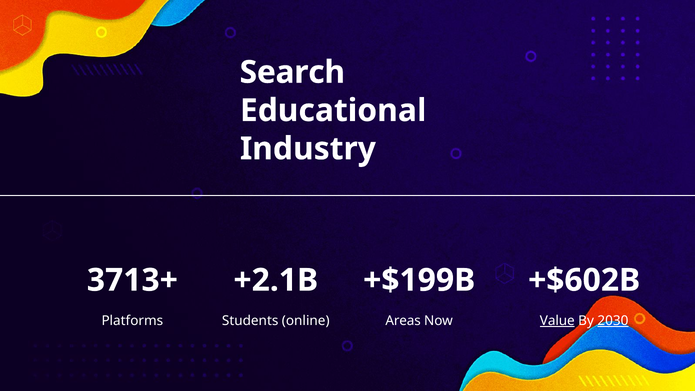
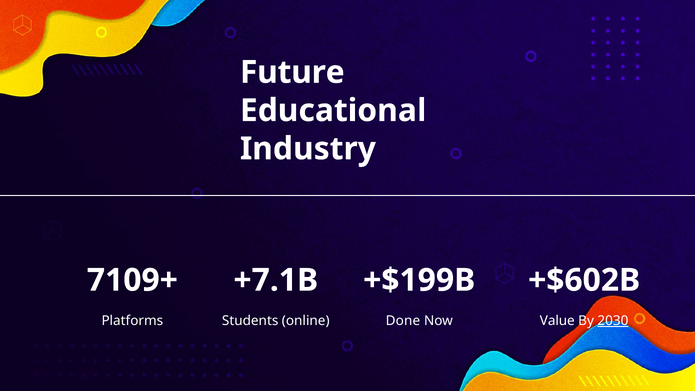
Search: Search -> Future (292, 72)
3713+: 3713+ -> 7109+ (132, 280)
+2.1B: +2.1B -> +7.1B (276, 280)
Areas: Areas -> Done (403, 321)
Value underline: present -> none (557, 321)
